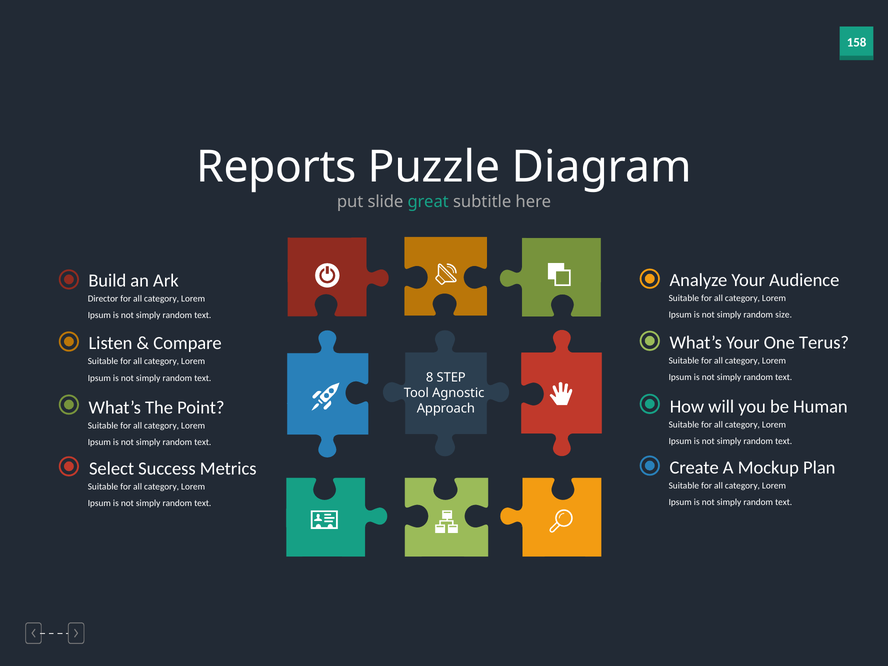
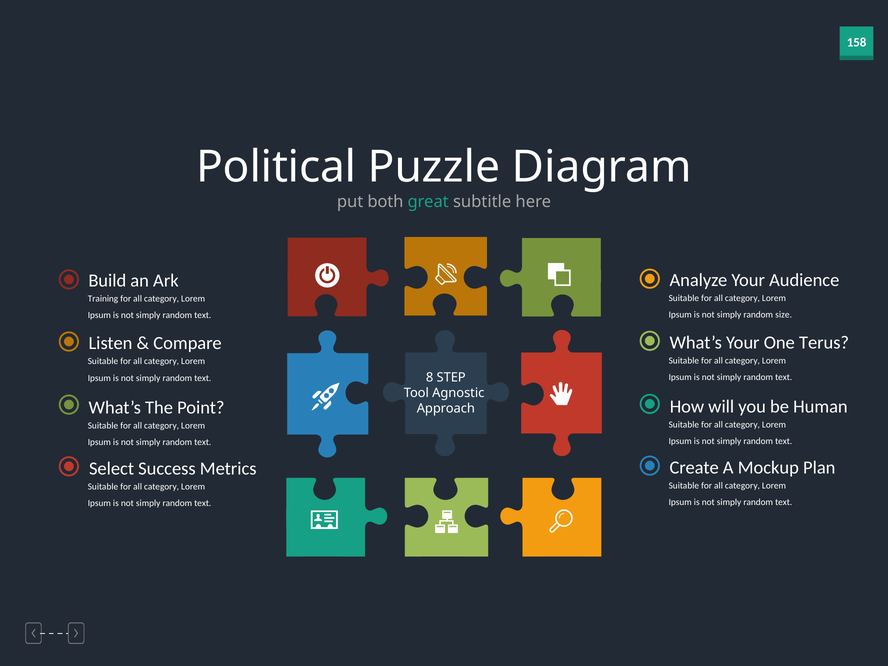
Reports: Reports -> Political (276, 167)
slide: slide -> both (385, 202)
Director: Director -> Training (103, 299)
